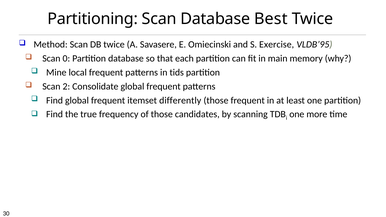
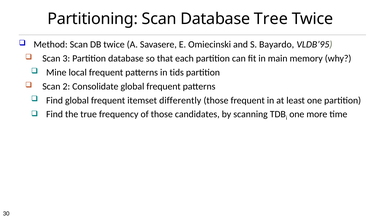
Best: Best -> Tree (271, 19)
Exercise: Exercise -> Bayardo (277, 44)
0: 0 -> 3 (66, 58)
